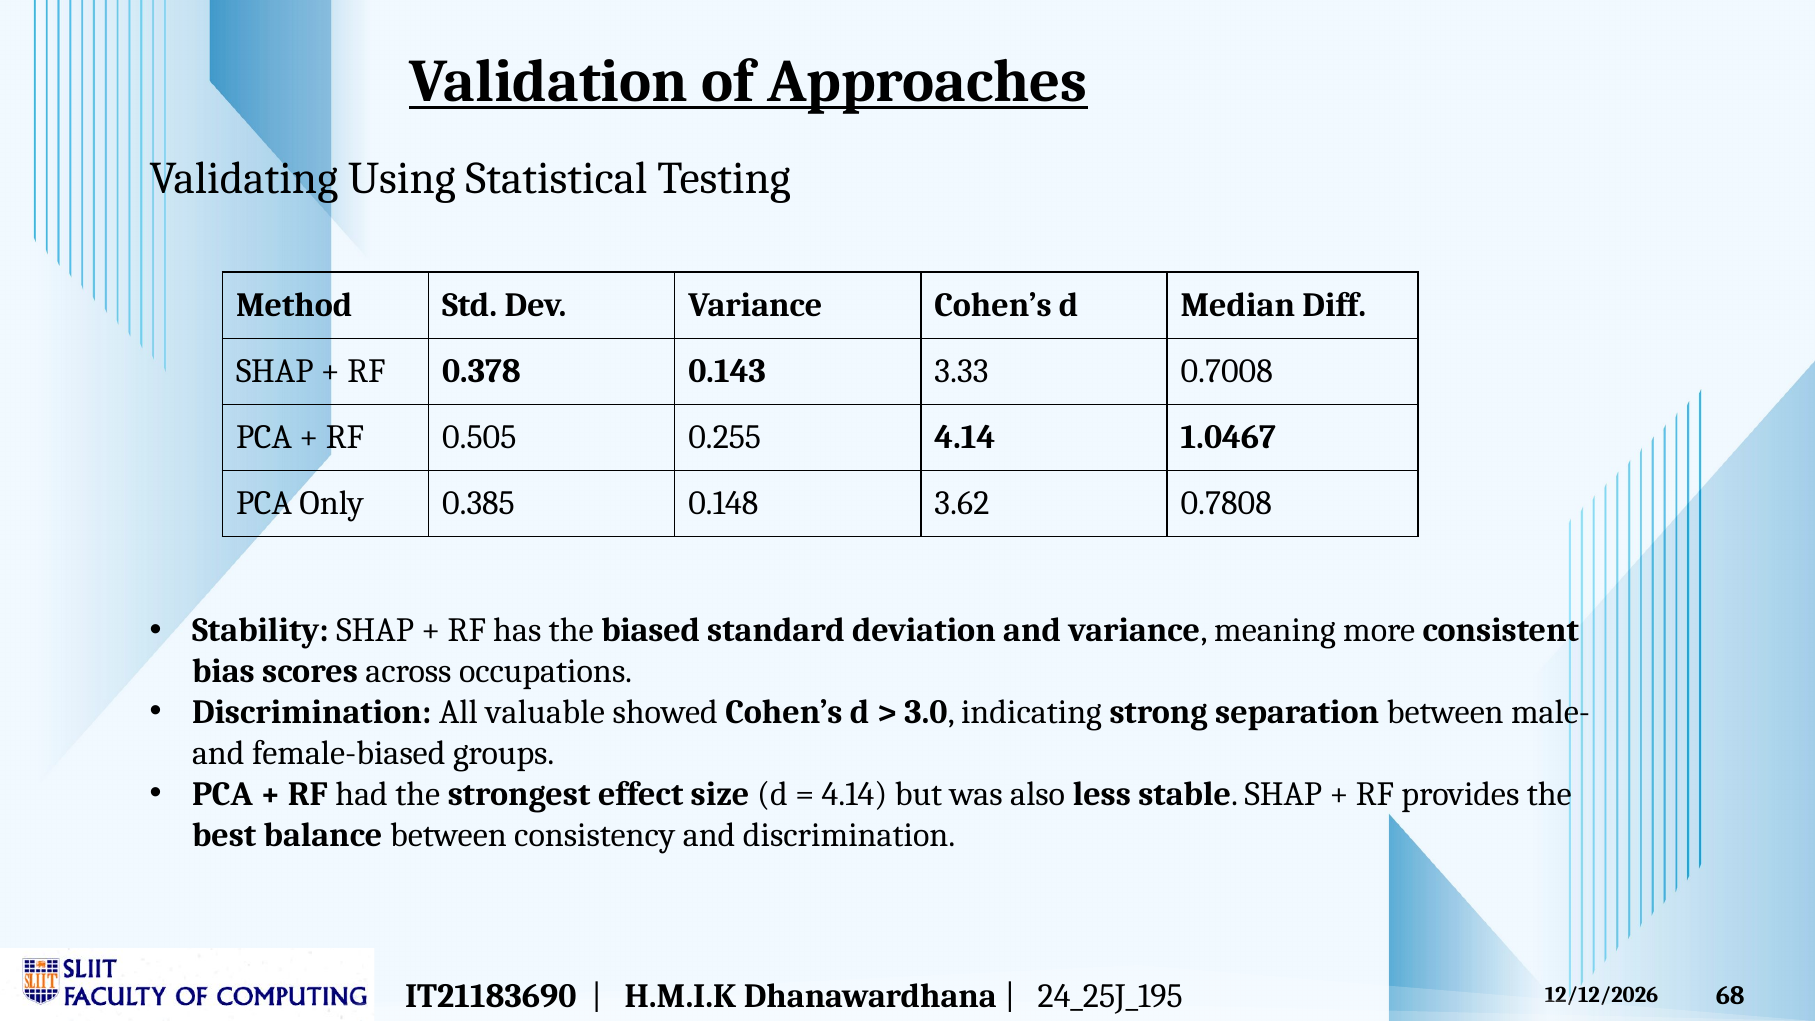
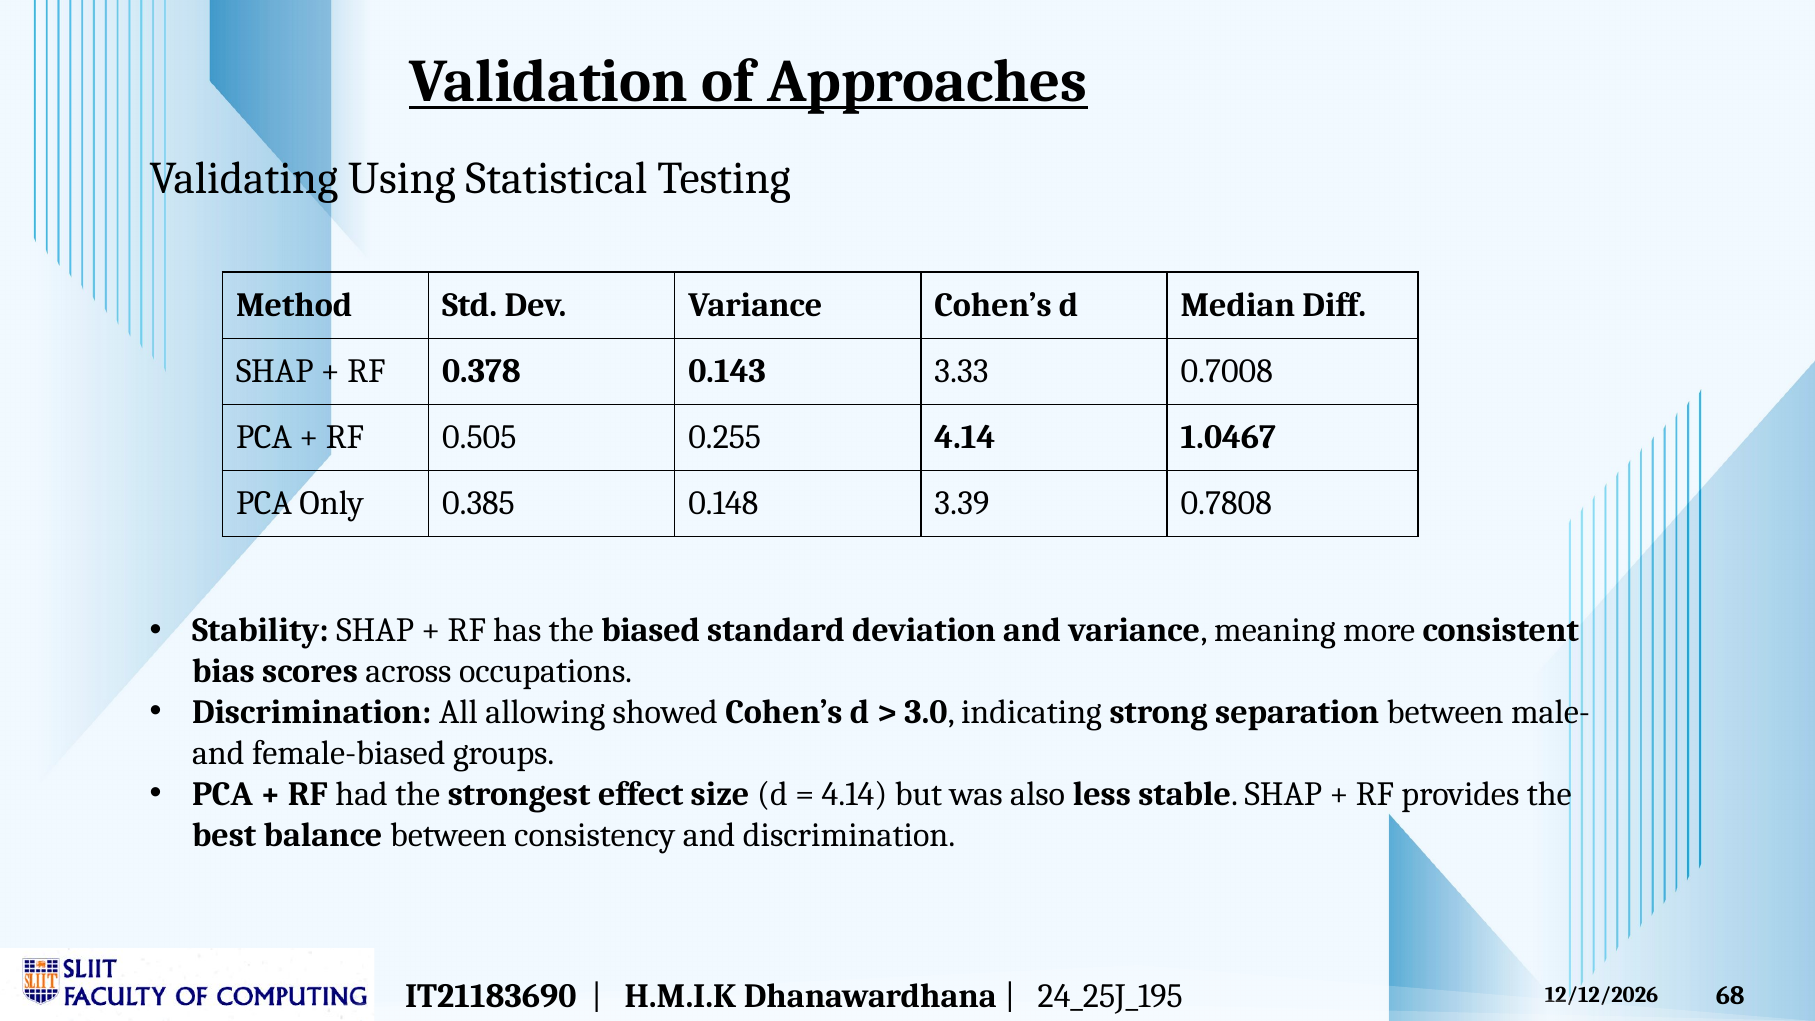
3.62: 3.62 -> 3.39 (962, 503)
valuable: valuable -> allowing (545, 712)
